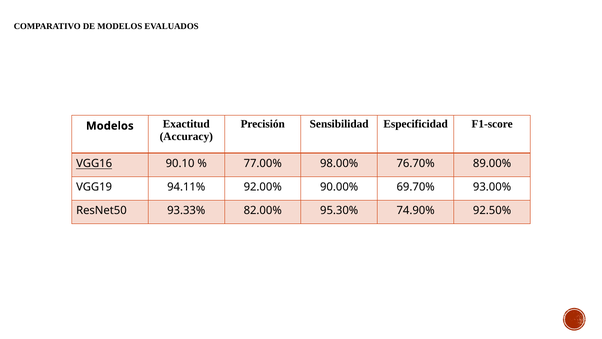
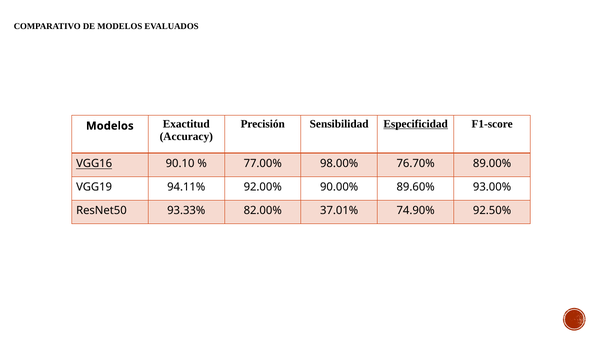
Especificidad underline: none -> present (416, 124)
69.70%: 69.70% -> 89.60% (416, 187)
95.30%: 95.30% -> 37.01% (339, 210)
